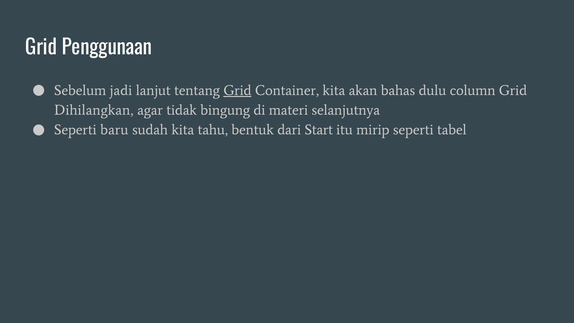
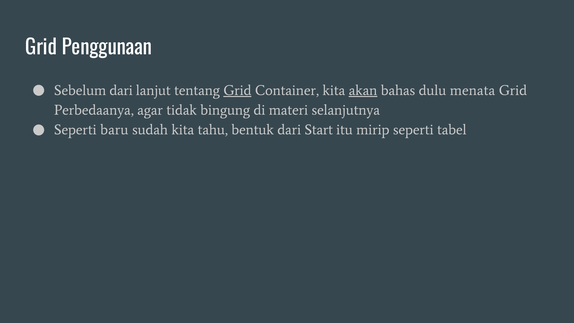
Sebelum jadi: jadi -> dari (121, 90)
akan underline: none -> present (363, 90)
column: column -> menata (472, 90)
Dihilangkan: Dihilangkan -> Perbedaanya (94, 110)
